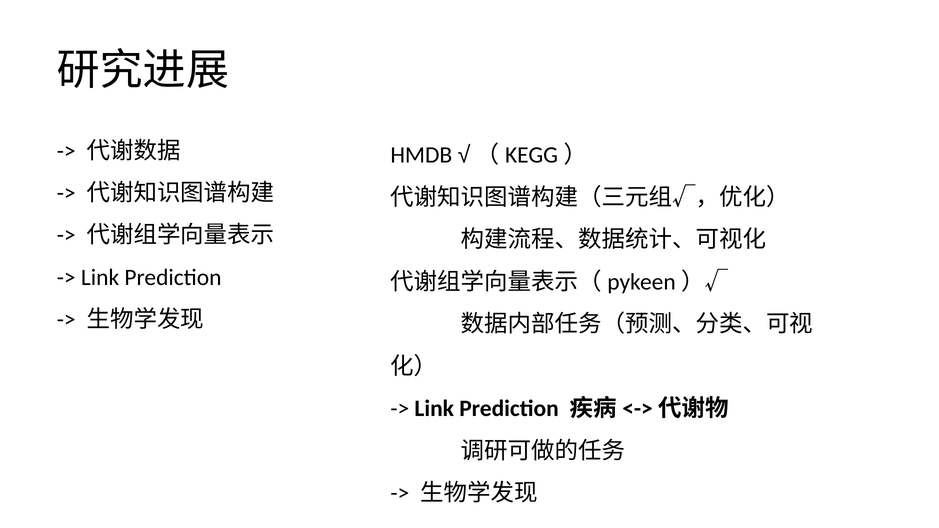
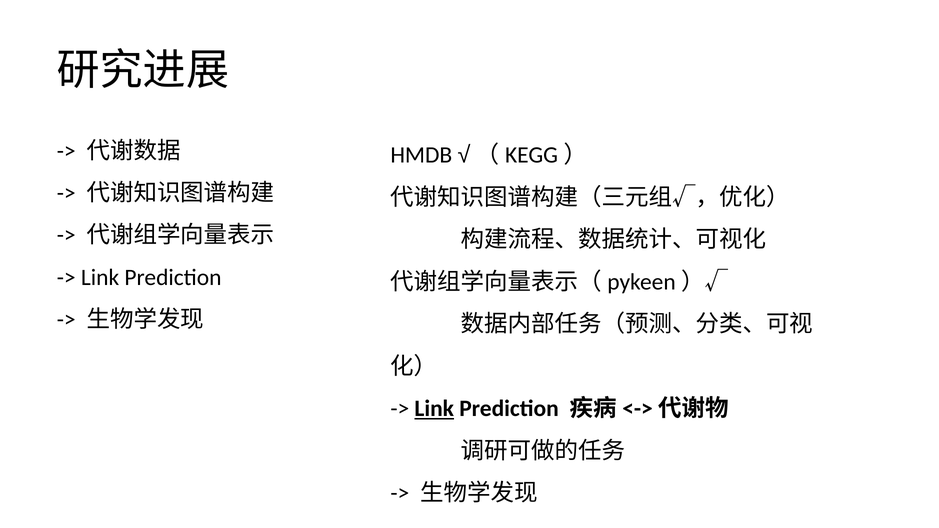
Link underline: none -> present (434, 409)
